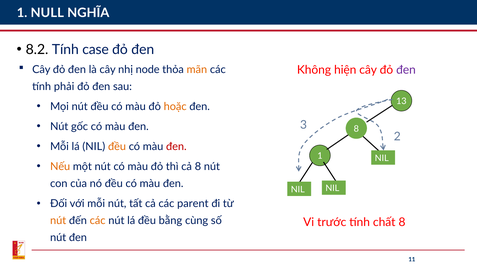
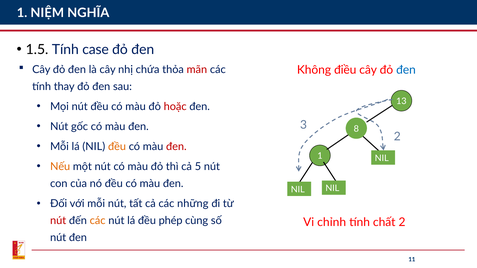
NULL: NULL -> NIỆM (47, 13)
8.2: 8.2 -> 1.5 (37, 50)
node: node -> chứa (148, 70)
mãn colour: orange -> red (197, 70)
hiện: hiện -> điều (345, 70)
đen colour: purple -> blue (406, 70)
phải: phải -> thay (64, 87)
hoặc colour: orange -> red (175, 107)
cả 8: 8 -> 5 (198, 167)
parent: parent -> những (193, 204)
nút colour: orange -> red (58, 221)
bằng: bằng -> phép (171, 221)
trước: trước -> chỉnh (332, 222)
chất 8: 8 -> 2 (402, 222)
